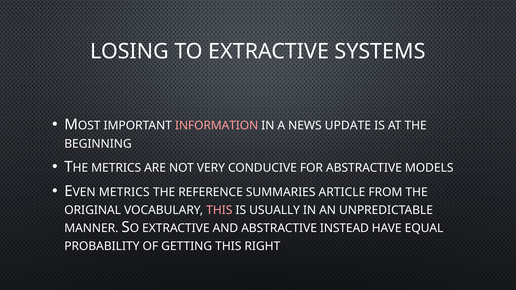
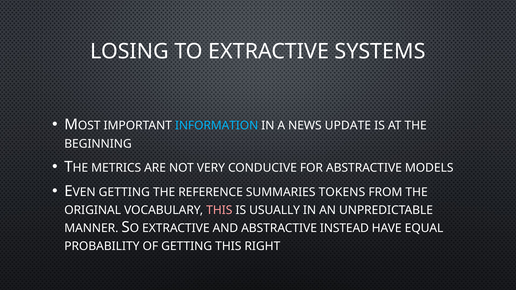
INFORMATION colour: pink -> light blue (217, 126)
METRICS: METRICS -> GETTING (124, 192)
ARTICLE: ARTICLE -> TOKENS (342, 192)
